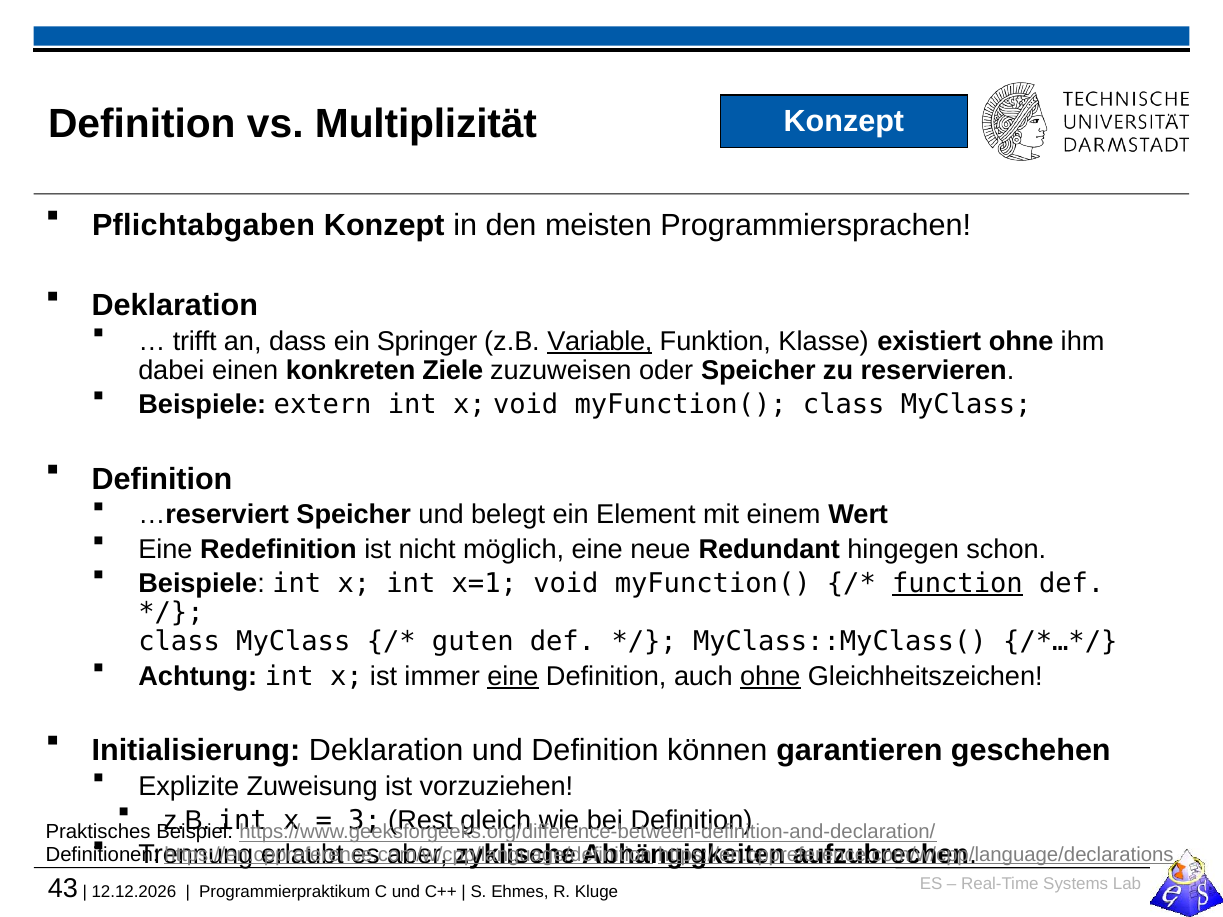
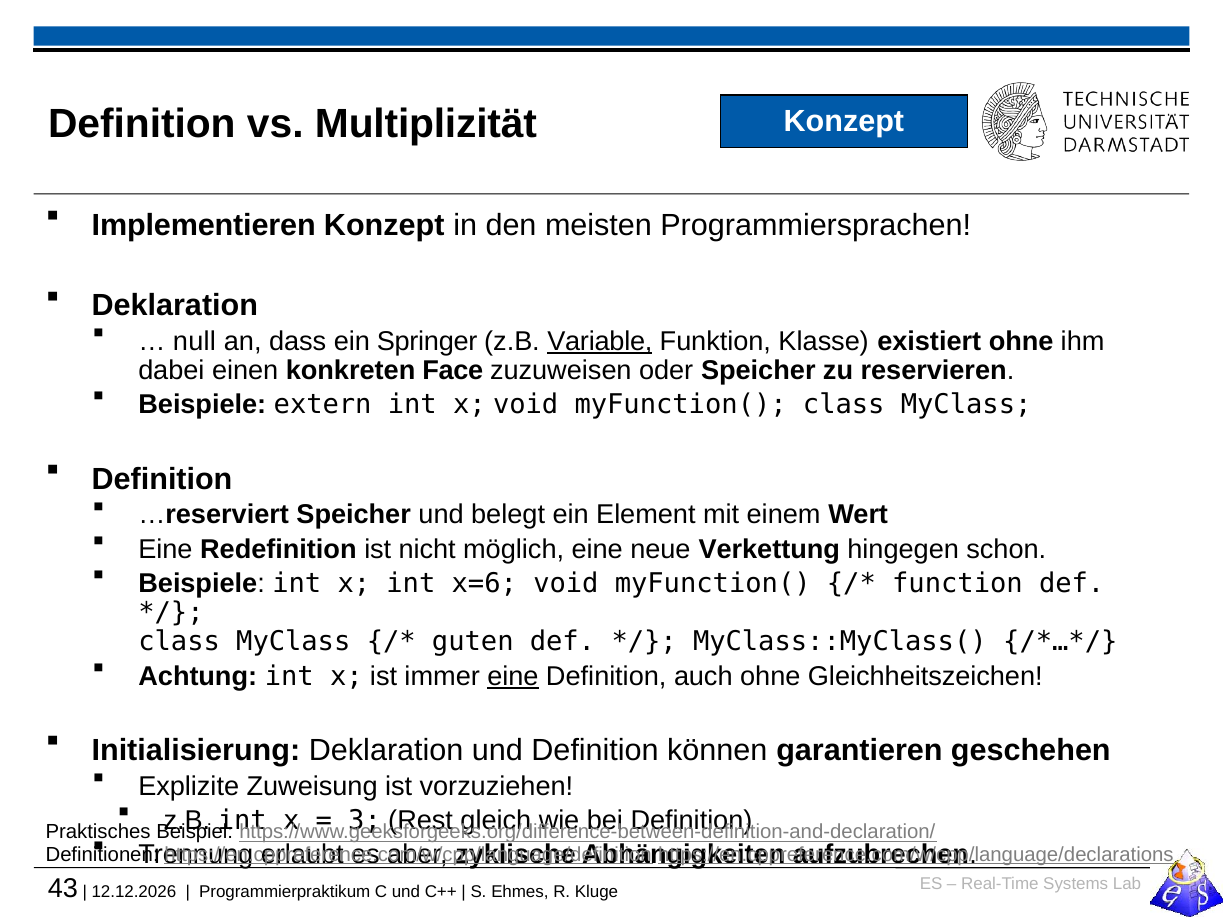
Pflichtabgaben: Pflichtabgaben -> Implementieren (204, 225)
trifft: trifft -> null (194, 341)
Ziele: Ziele -> Face (453, 371)
Redundant: Redundant -> Verkettung (769, 549)
x=1: x=1 -> x=6 (484, 583)
function underline: present -> none (957, 583)
ohne underline: present -> none (770, 676)
